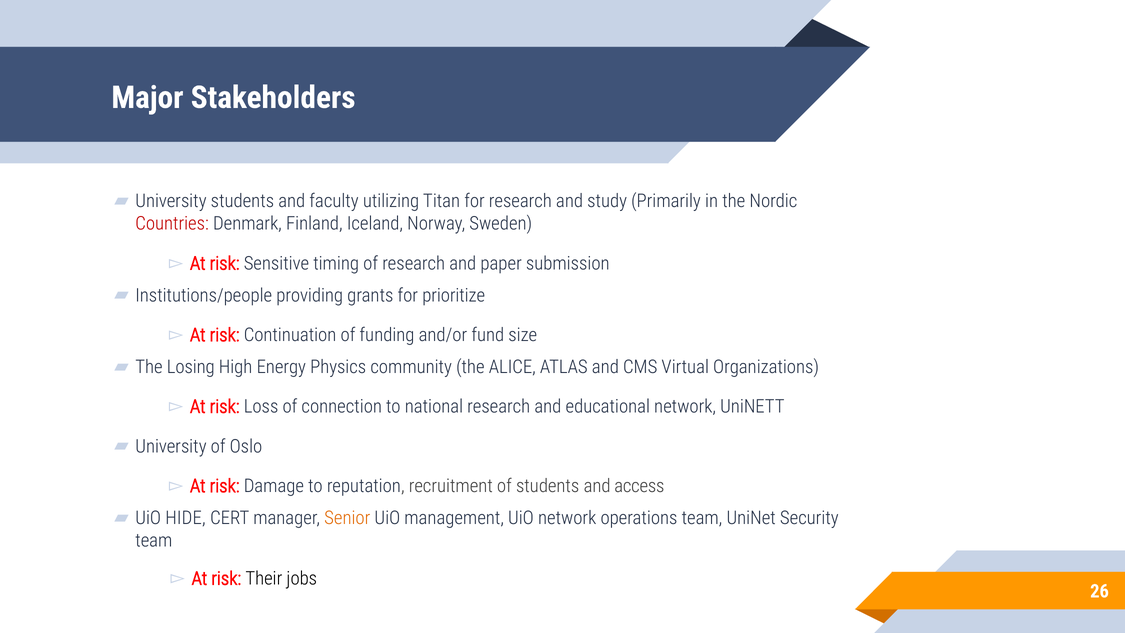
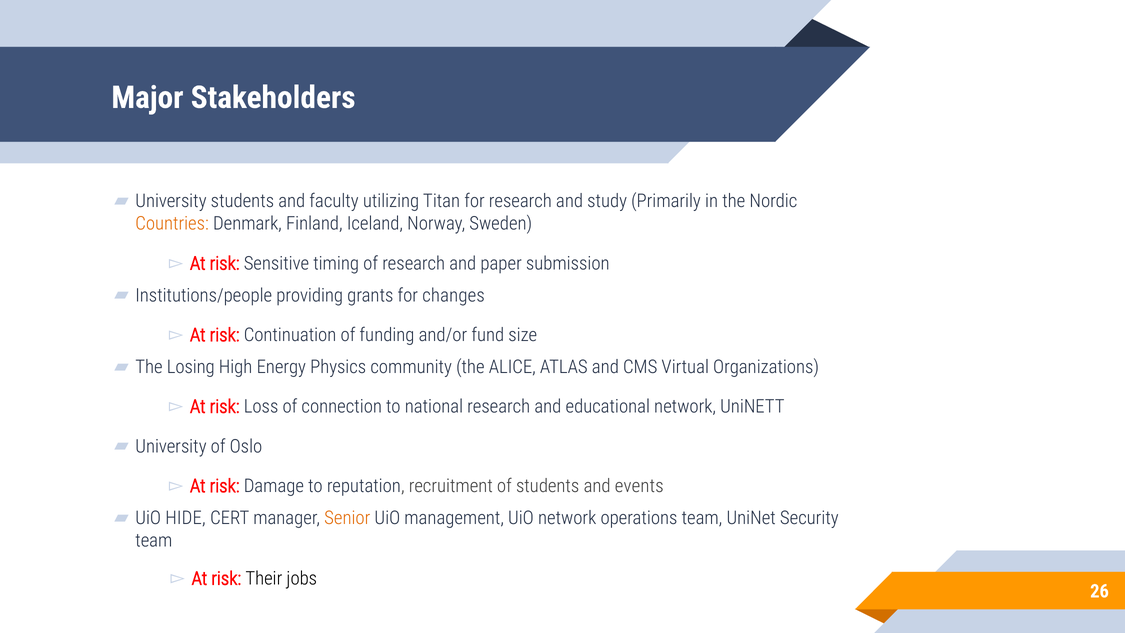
Countries colour: red -> orange (172, 224)
prioritize: prioritize -> changes (454, 295)
access: access -> events (639, 486)
